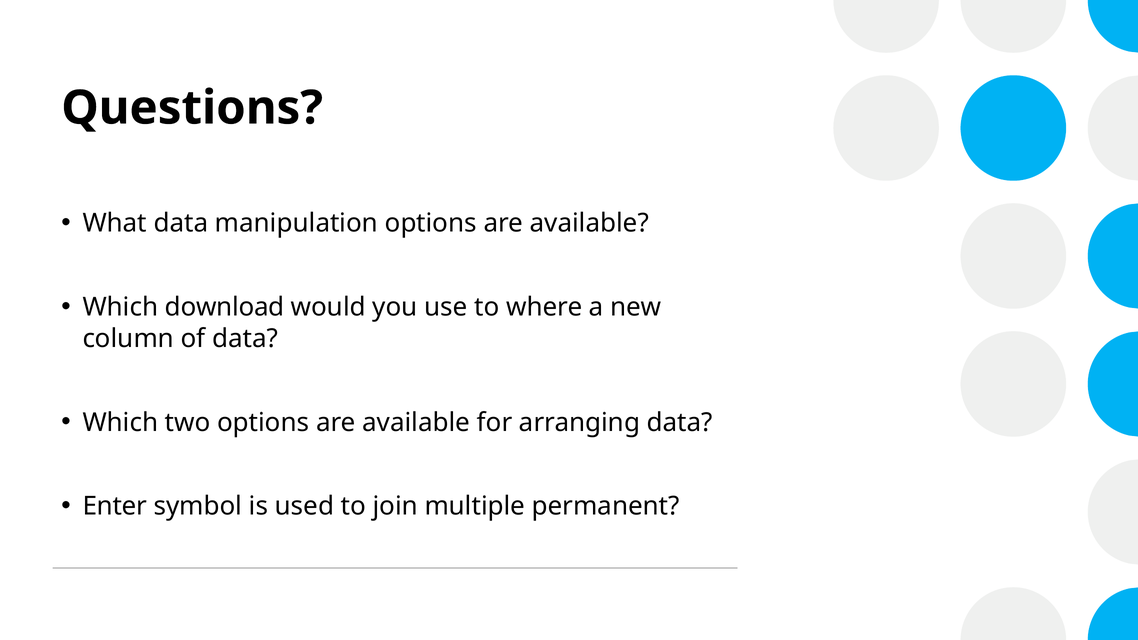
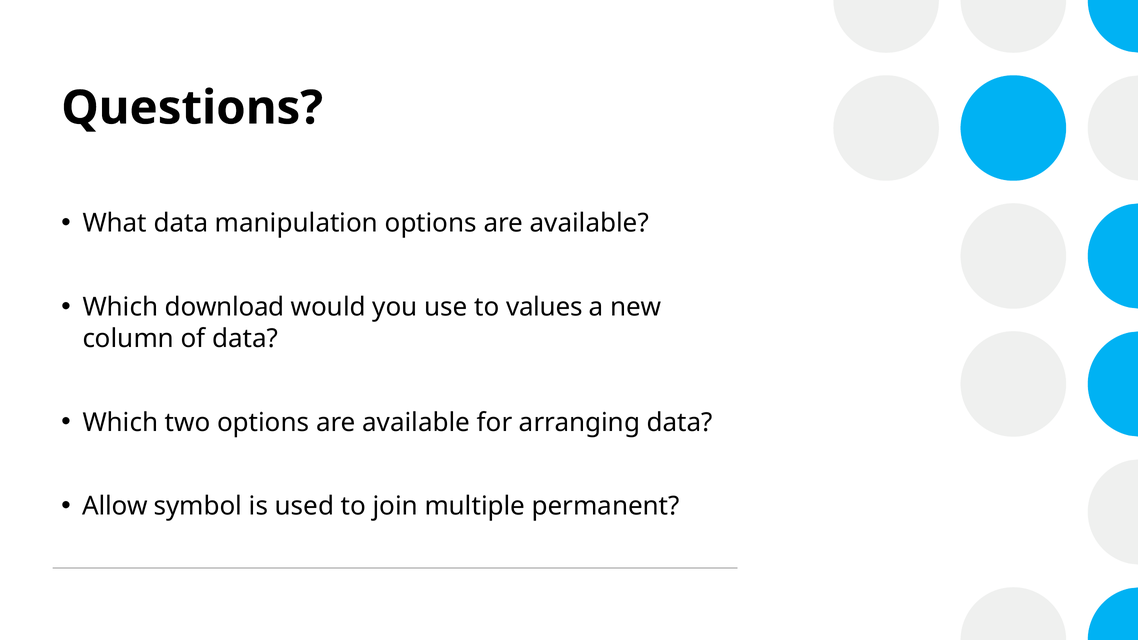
where: where -> values (544, 307)
Enter: Enter -> Allow (115, 506)
